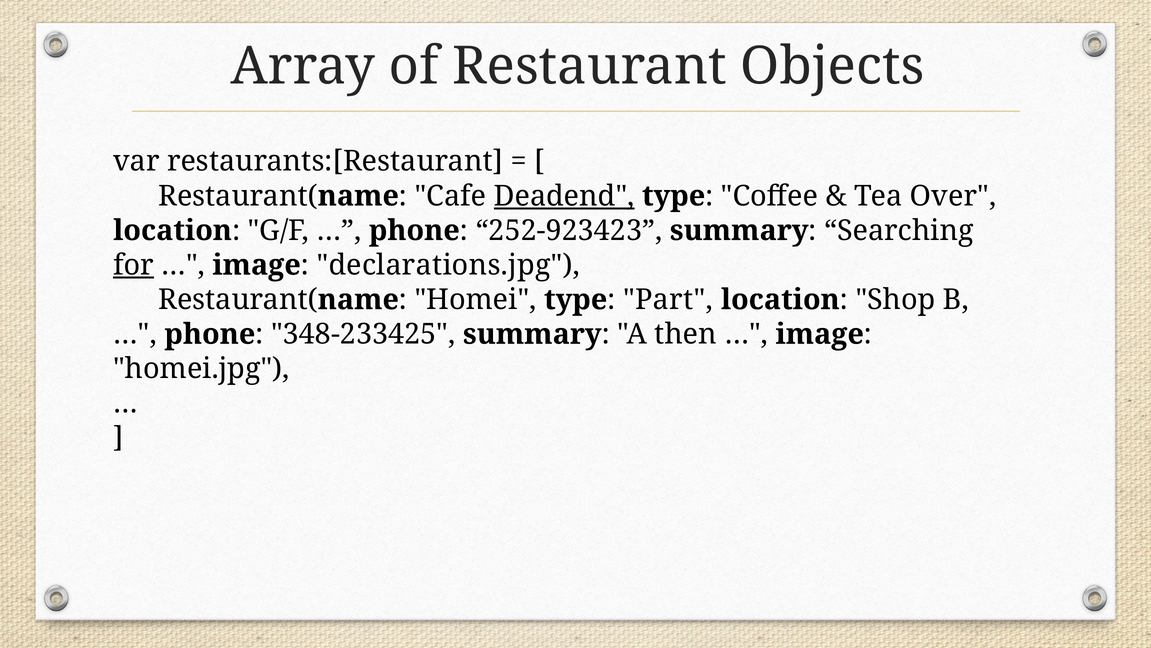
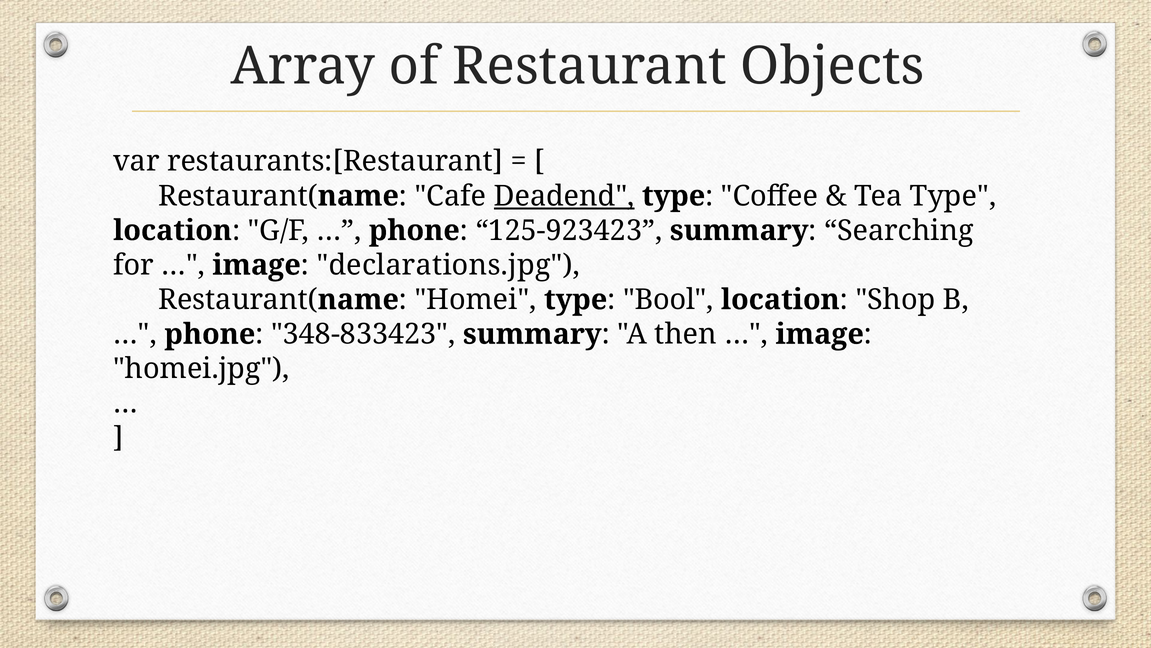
Tea Over: Over -> Type (953, 196)
252-923423: 252-923423 -> 125-923423 (569, 230)
for underline: present -> none (134, 265)
Part: Part -> Bool (668, 299)
348-233425: 348-233425 -> 348-833423 (363, 334)
